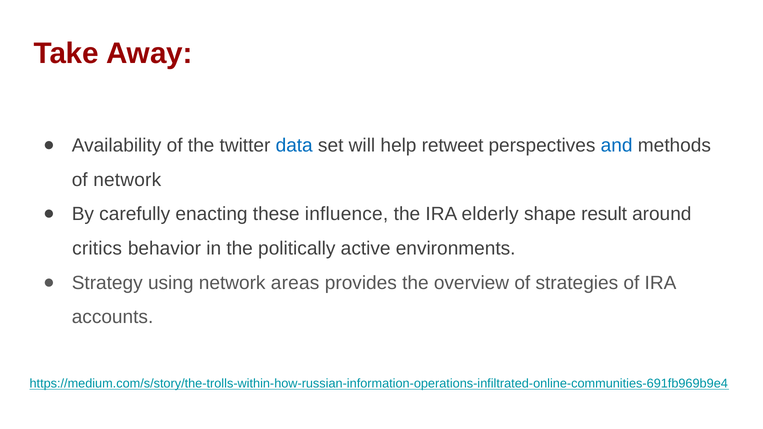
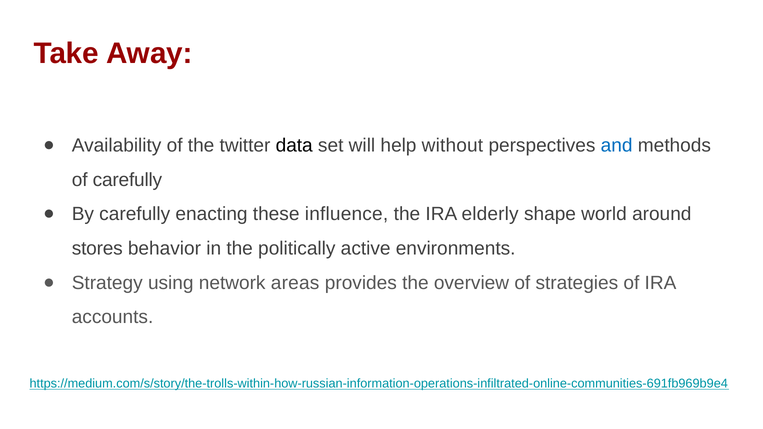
data colour: blue -> black (294, 146)
retweet: retweet -> without (452, 146)
of network: network -> carefully (127, 180)
result: result -> world (604, 214)
critics: critics -> stores (97, 249)
